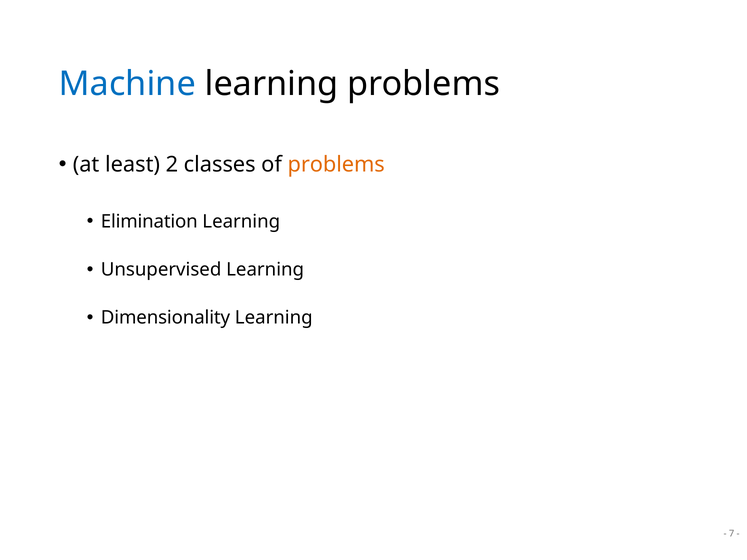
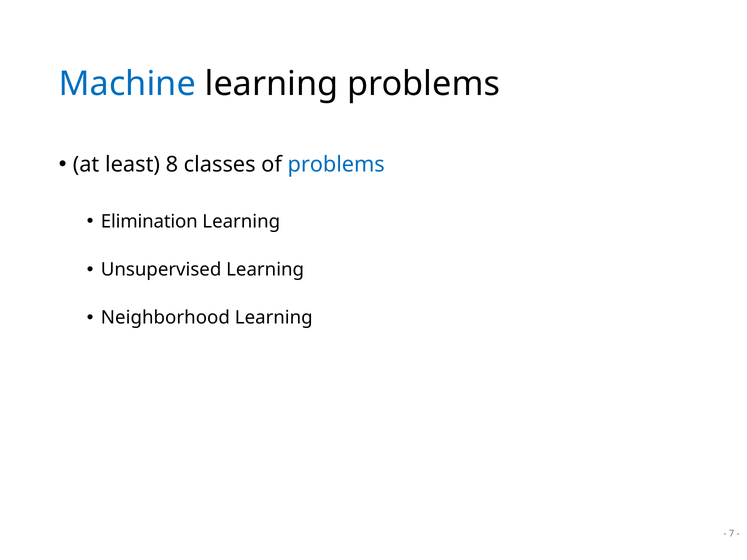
2: 2 -> 8 (172, 165)
problems colour: orange -> blue (336, 165)
Dimensionality: Dimensionality -> Neighborhood (165, 318)
